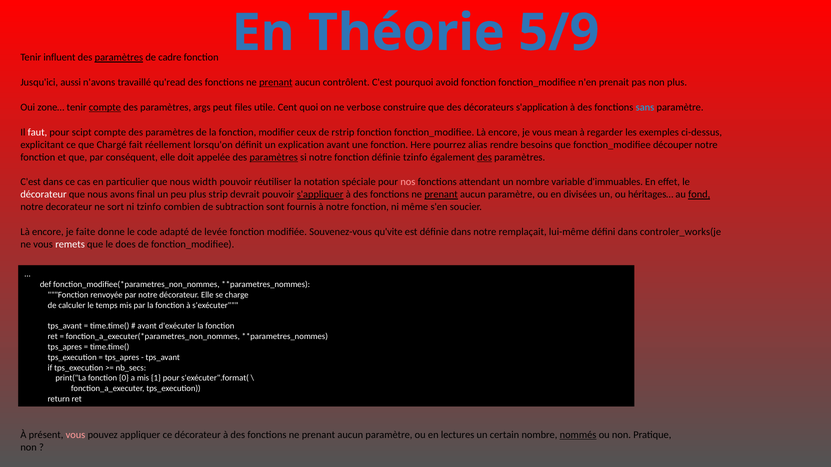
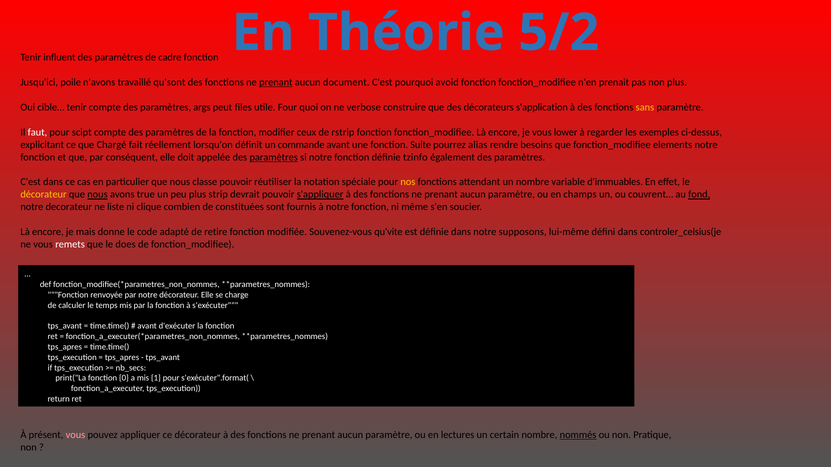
5/9: 5/9 -> 5/2 (559, 33)
paramètres underline: present -> none (119, 58)
aussi: aussi -> poile (71, 83)
qu'read: qu'read -> qu'sont (169, 83)
contrôlent: contrôlent -> document (346, 83)
zone…: zone… -> cible… (51, 107)
compte underline: present -> none (105, 107)
Cent: Cent -> Four (287, 107)
sans colour: light blue -> yellow (645, 107)
mean: mean -> lower (566, 132)
explication: explication -> commande (301, 145)
Here: Here -> Suite (421, 145)
découper: découper -> elements (673, 145)
des underline: present -> none (485, 157)
width: width -> classe (205, 182)
nos colour: pink -> yellow (408, 182)
décorateur colour: white -> yellow (44, 195)
nous underline: none -> present (98, 195)
final: final -> true (146, 195)
prenant underline: present -> none (441, 195)
divisées: divisées -> champs (580, 195)
héritages…: héritages… -> couvrent… (651, 195)
sort: sort -> liste (116, 207)
ni tzinfo: tzinfo -> clique (149, 207)
subtraction: subtraction -> constituées (240, 207)
faite: faite -> mais (86, 232)
levée: levée -> retire (216, 232)
remplaçait: remplaçait -> supposons (523, 232)
controler_works(je: controler_works(je -> controler_celsius(je (681, 232)
